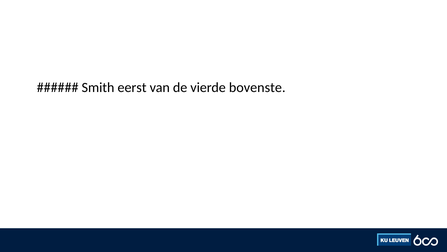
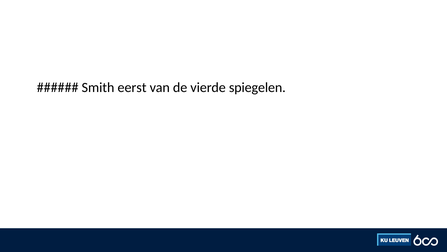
bovenste: bovenste -> spiegelen (257, 87)
